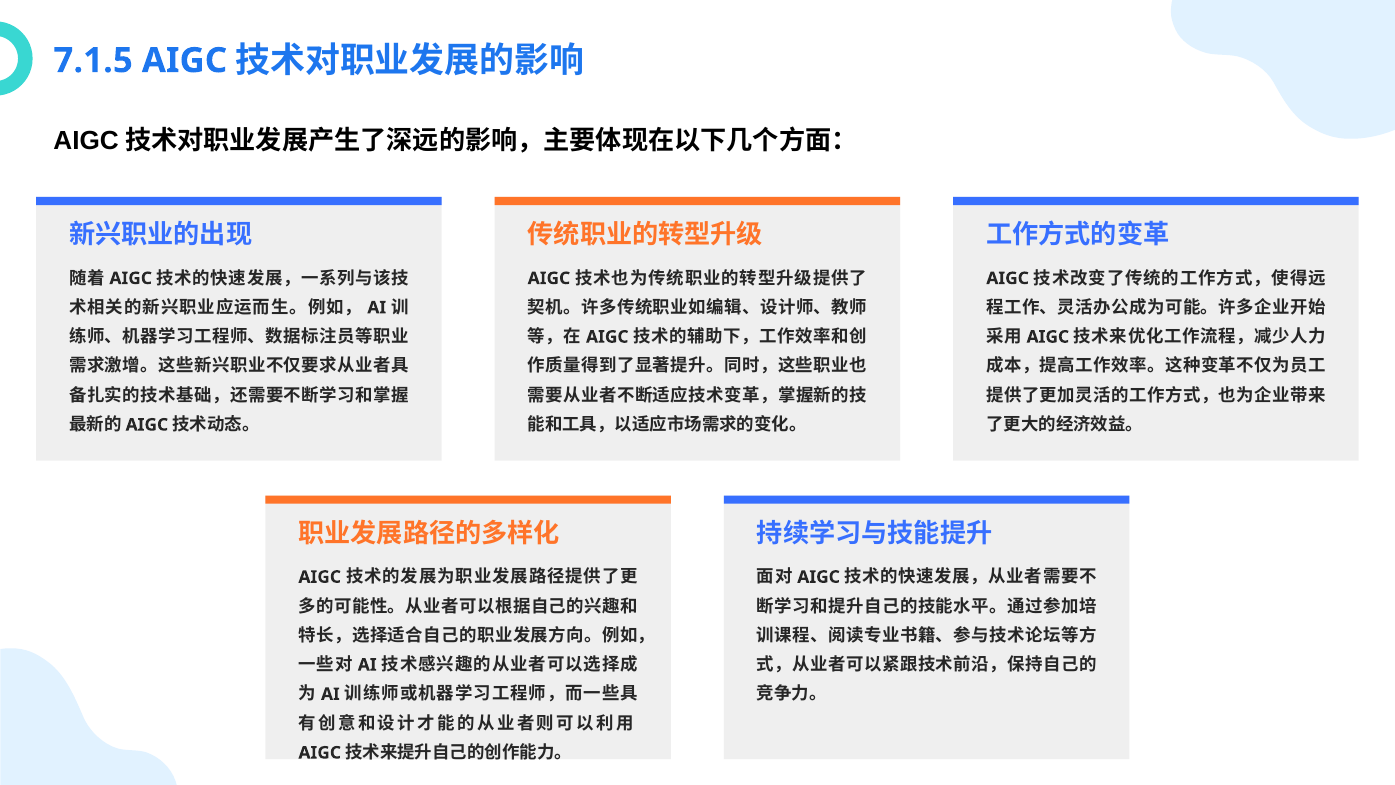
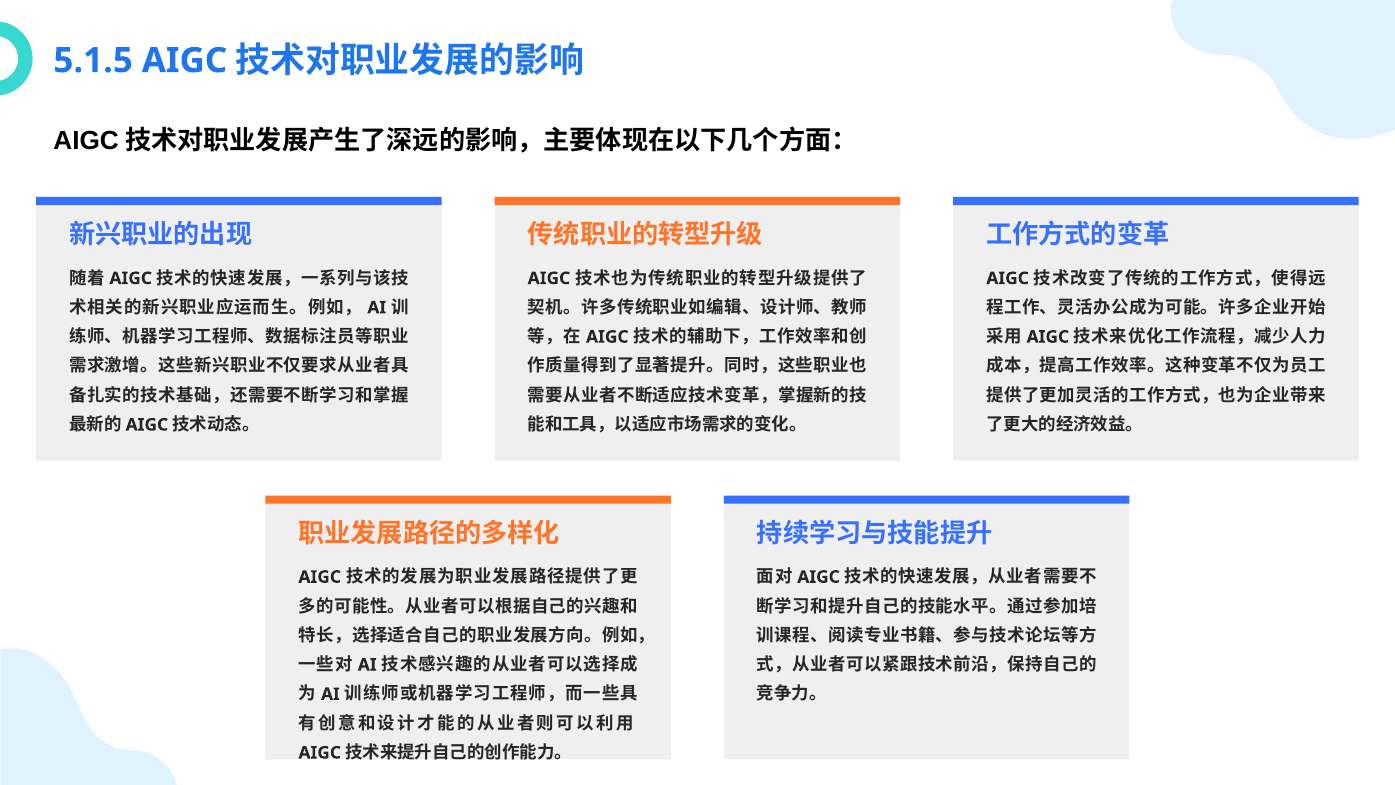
7.1.5: 7.1.5 -> 5.1.5 (93, 61)
